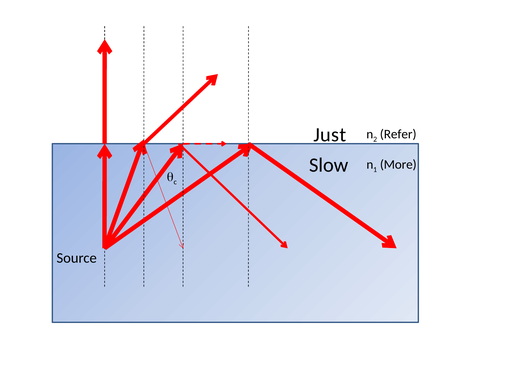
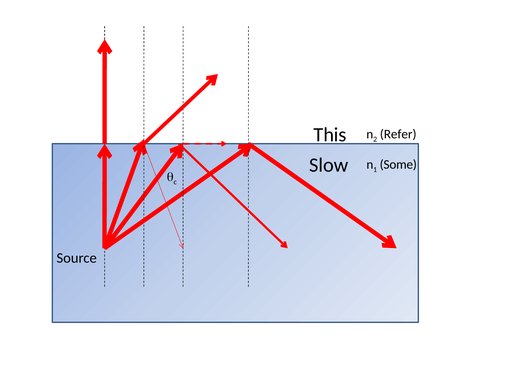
Just: Just -> This (330, 135)
More: More -> Some (398, 165)
